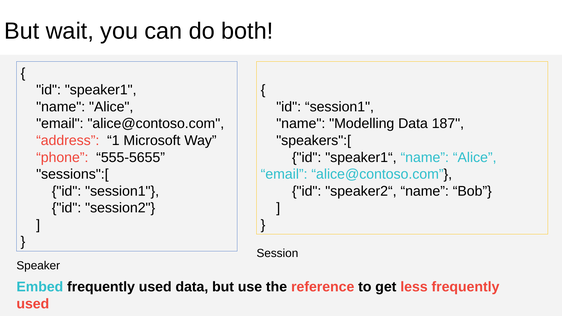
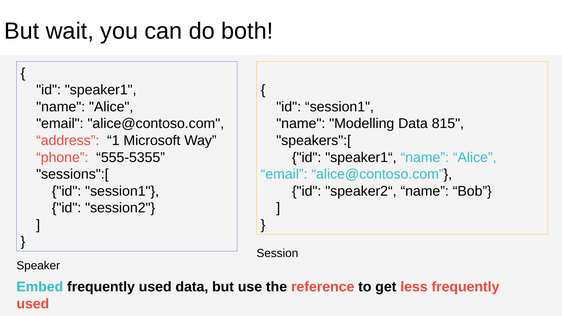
187: 187 -> 815 (448, 124)
555-5655: 555-5655 -> 555-5355 (131, 157)
